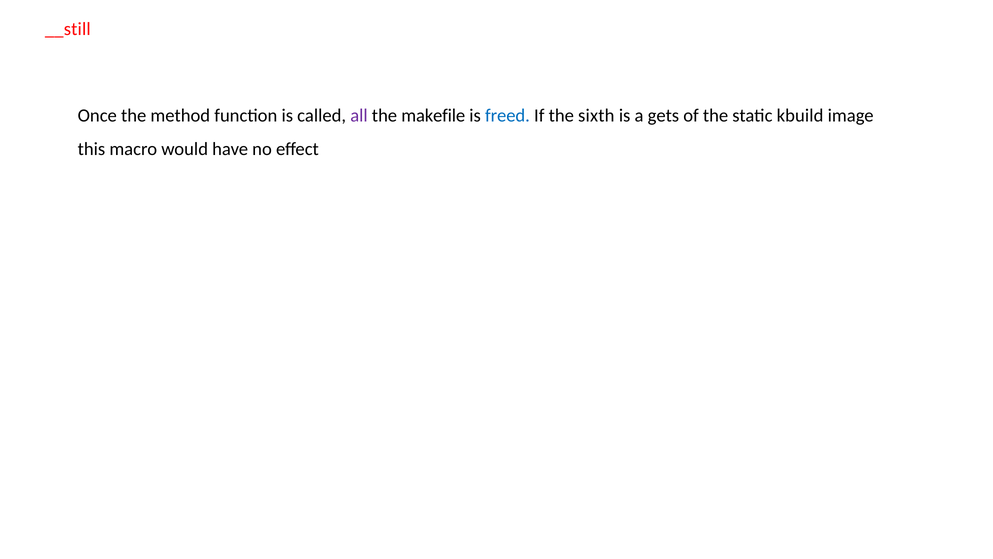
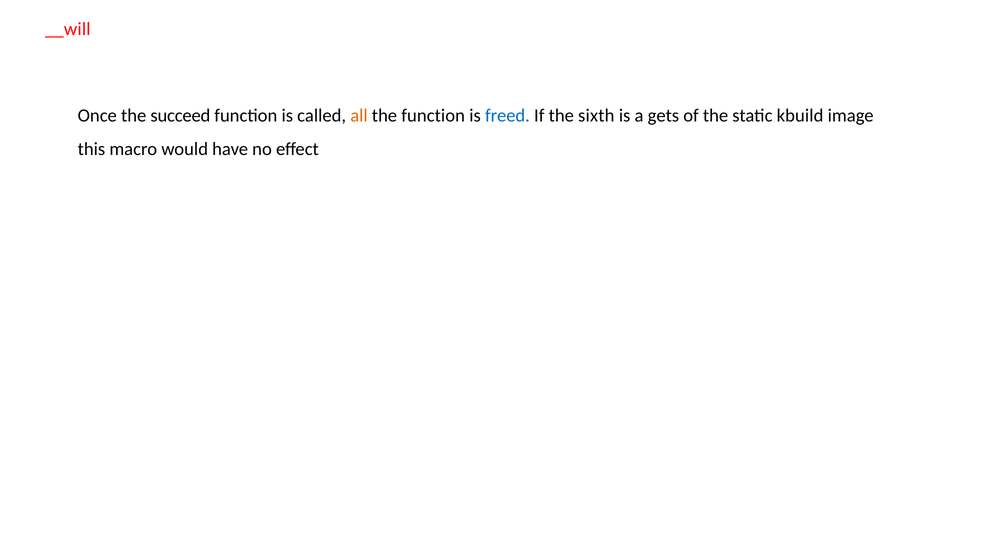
__still: __still -> __will (68, 29)
method: method -> succeed (180, 116)
all colour: purple -> orange (359, 116)
the makefile: makefile -> function (433, 116)
